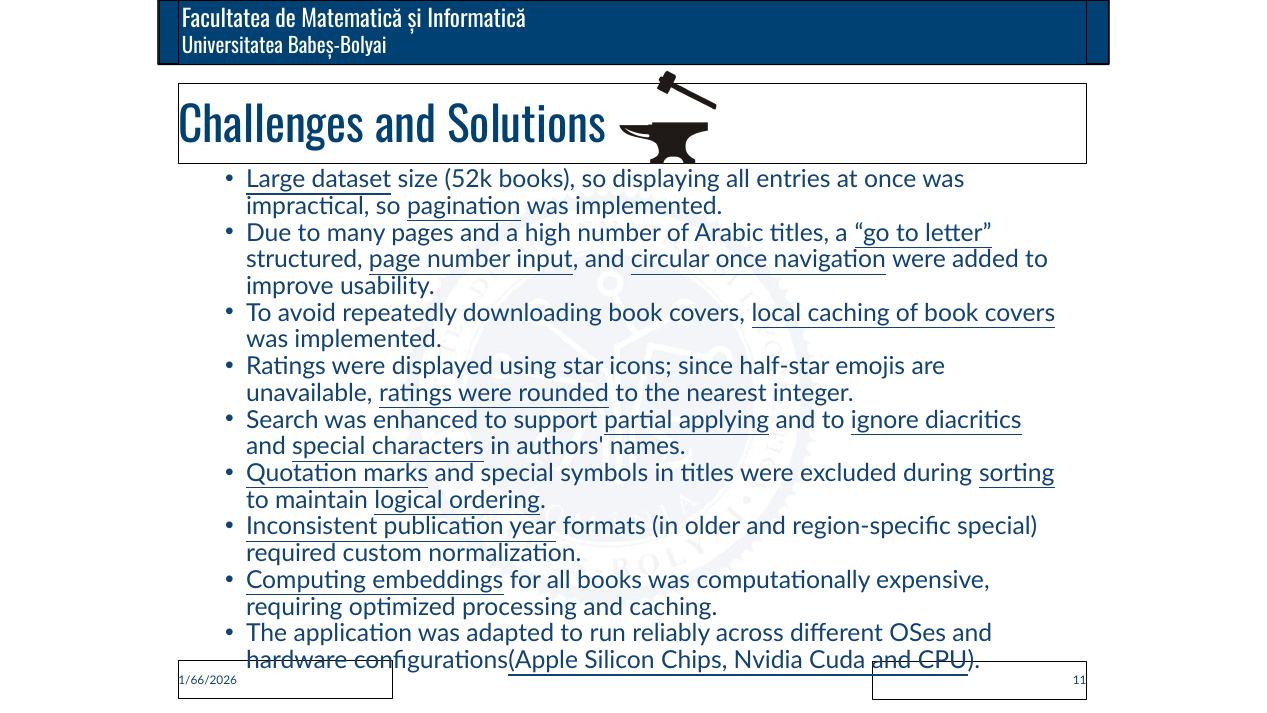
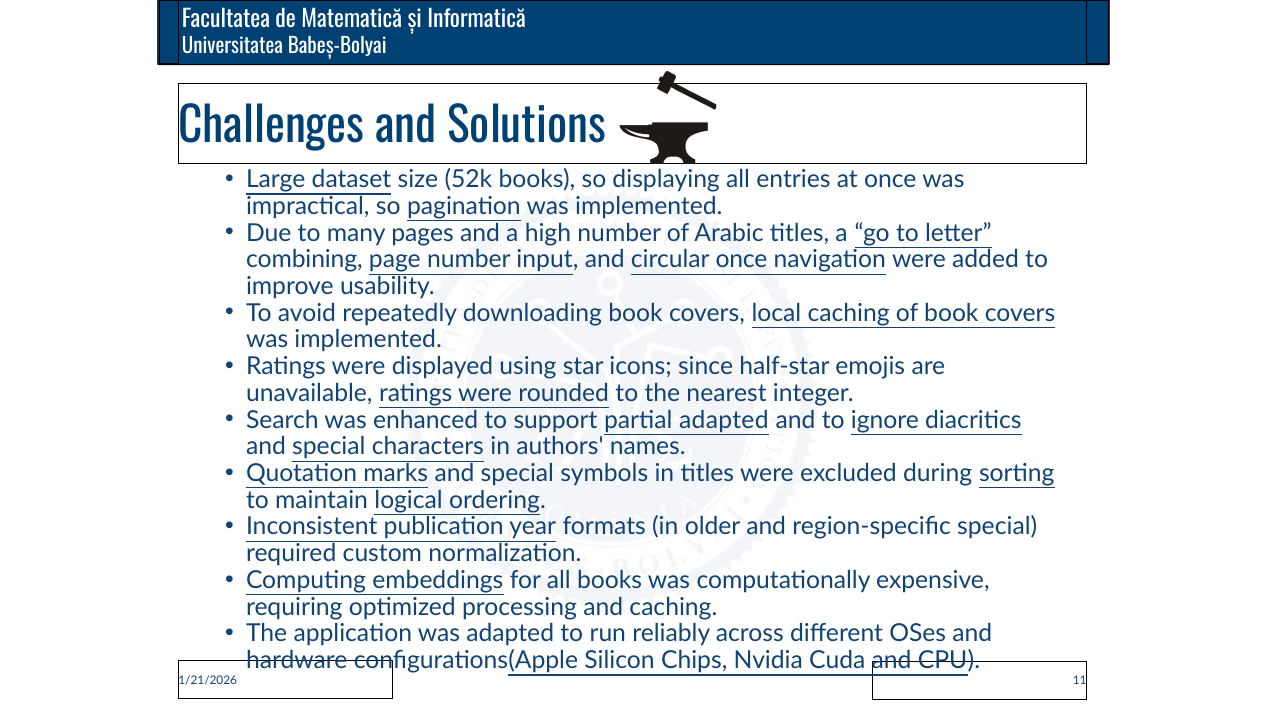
structured: structured -> combining (304, 259)
partial applying: applying -> adapted (724, 420)
1/66/2026: 1/66/2026 -> 1/21/2026 (208, 680)
